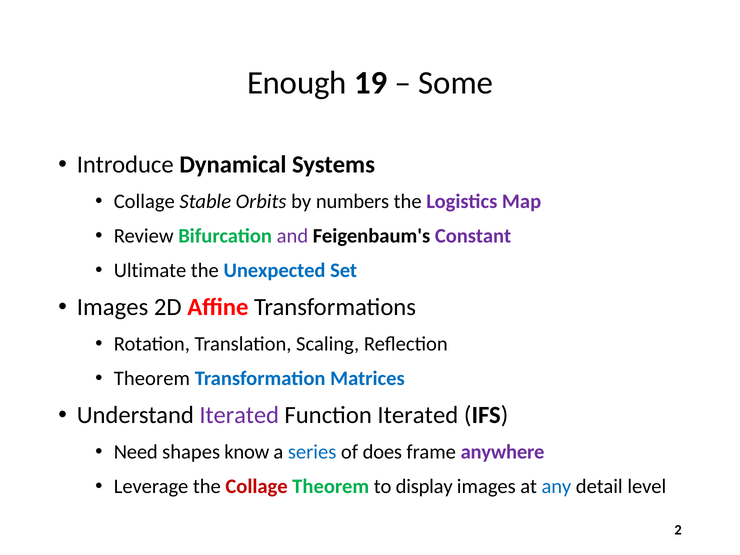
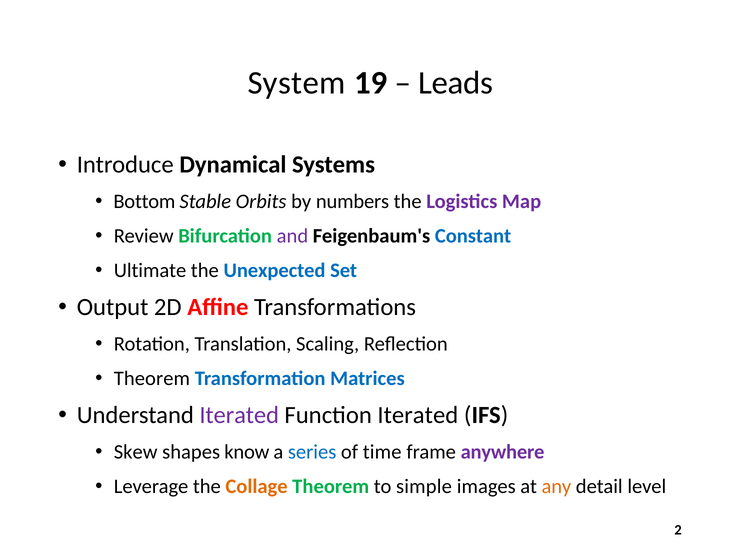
Enough: Enough -> System (297, 83)
Some: Some -> Leads (456, 83)
Collage: Collage -> Bottom (144, 201)
Constant colour: purple -> blue (473, 236)
Images: Images -> Output (113, 307)
Need: Need -> Skew (136, 452)
does: does -> time (382, 452)
Collage colour: red -> orange (257, 486)
display: display -> simple (424, 486)
any colour: blue -> orange (556, 486)
